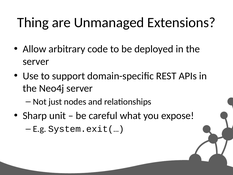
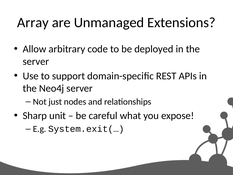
Thing: Thing -> Array (33, 23)
